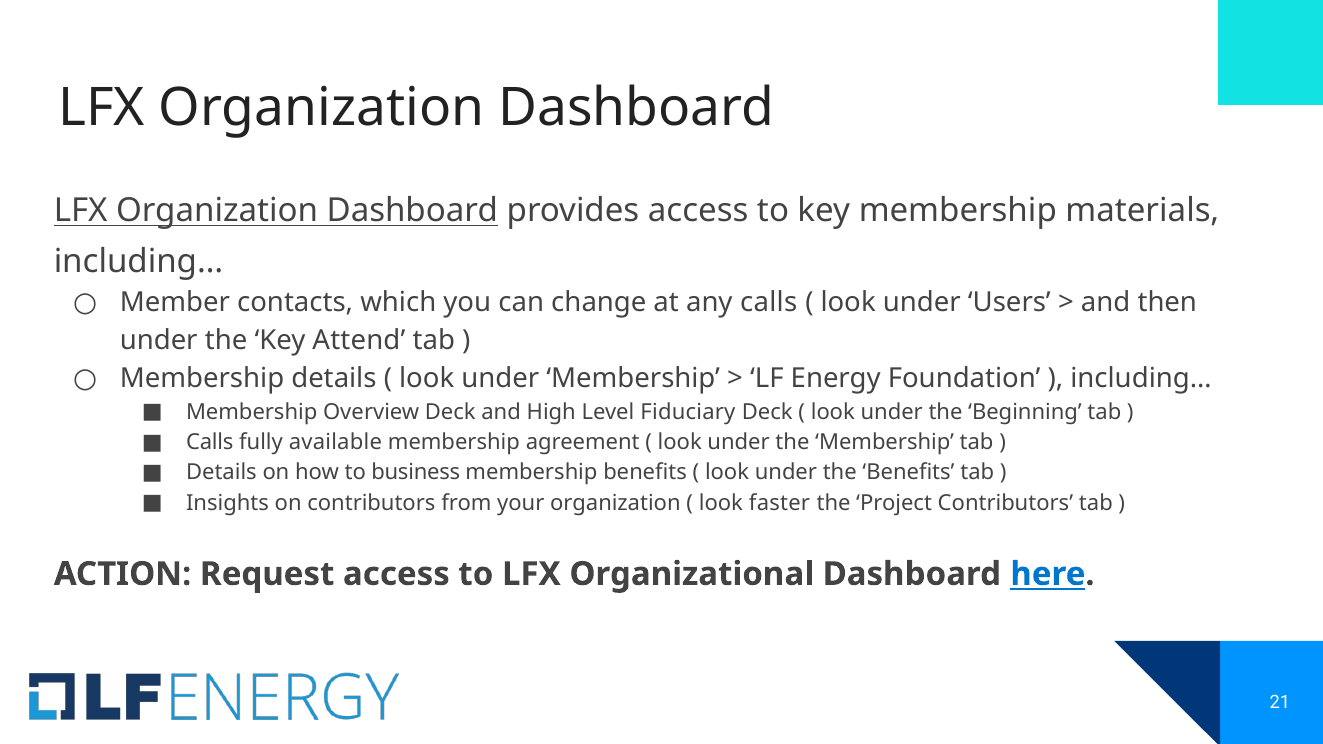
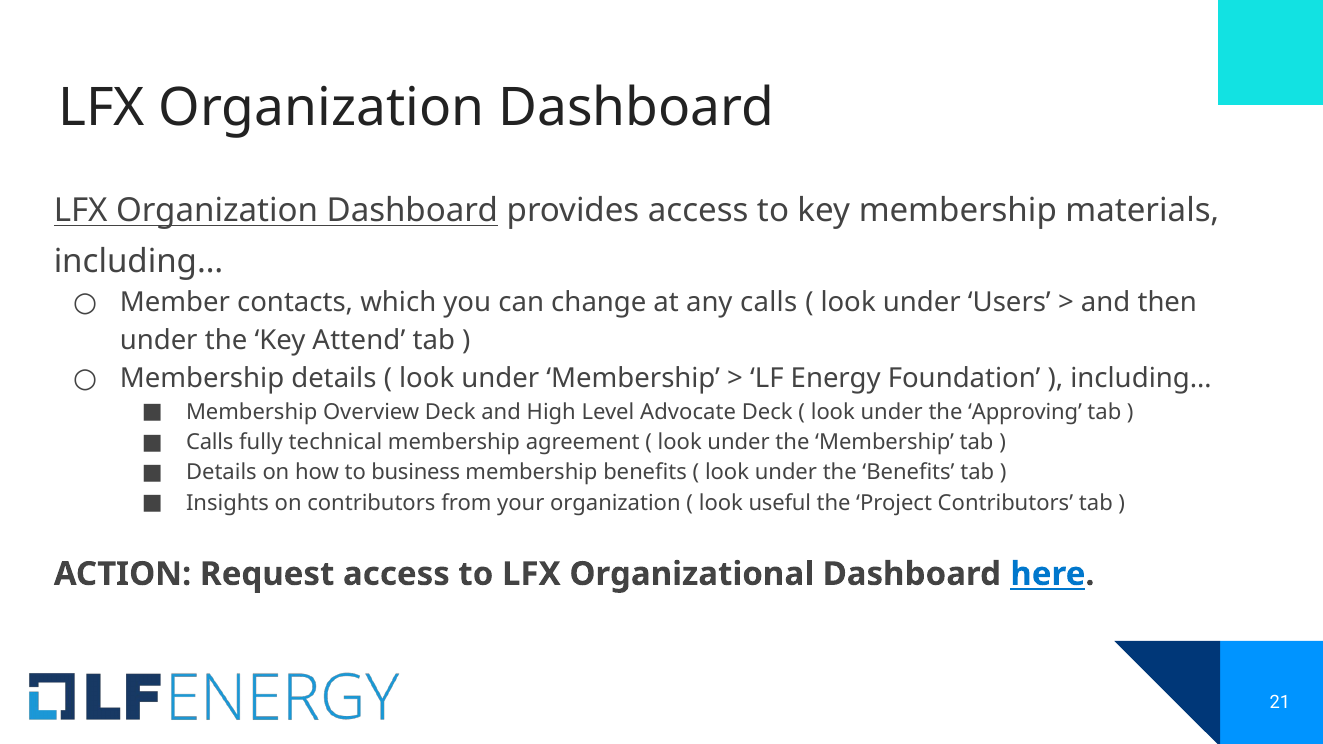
Fiduciary: Fiduciary -> Advocate (688, 412)
Beginning: Beginning -> Approving (1025, 412)
available: available -> technical (335, 442)
faster: faster -> useful (780, 503)
